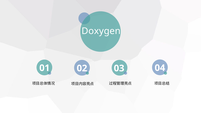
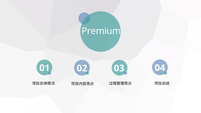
Doxygen: Doxygen -> Premium (101, 31)
